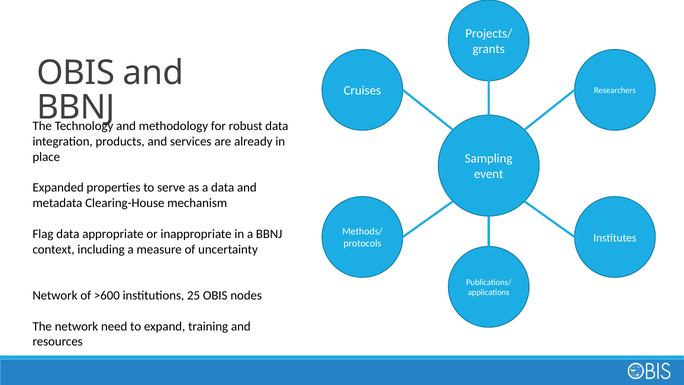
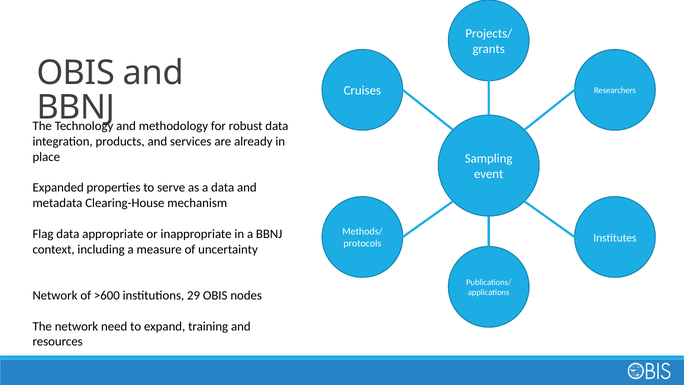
25: 25 -> 29 (194, 295)
